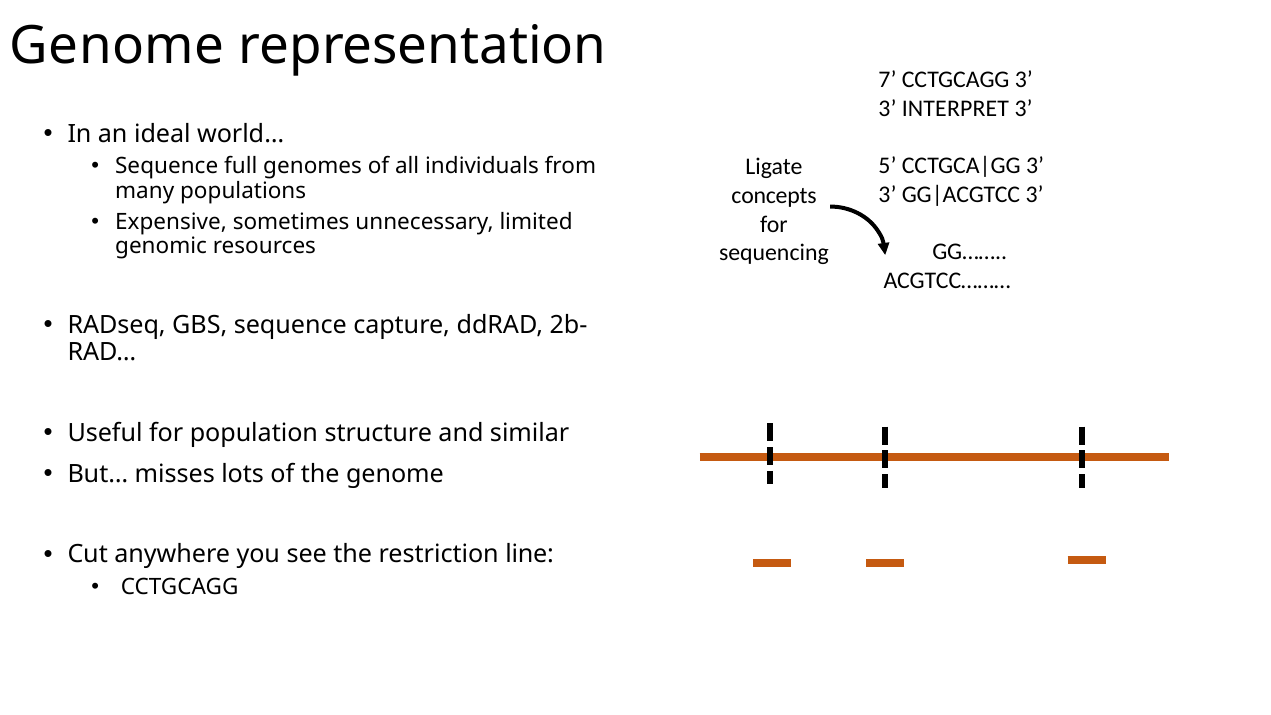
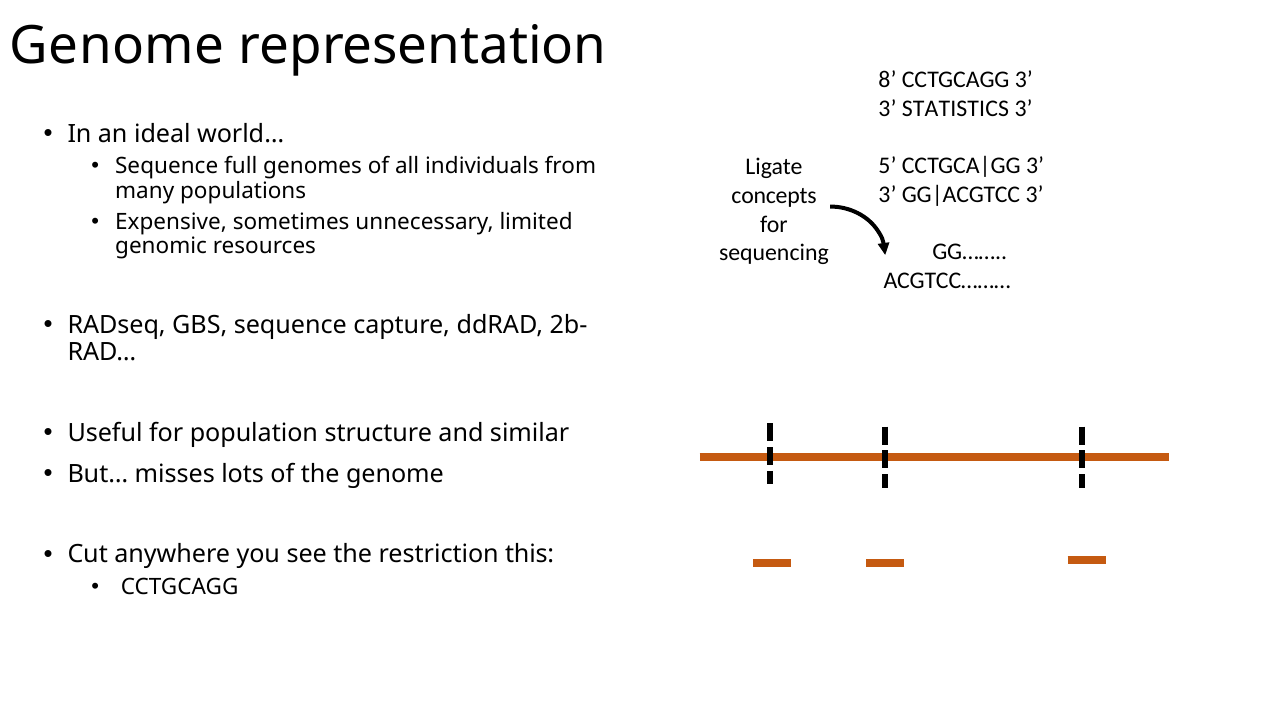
7: 7 -> 8 (887, 80)
INTERPRET: INTERPRET -> STATISTICS (955, 109)
line: line -> this (530, 555)
